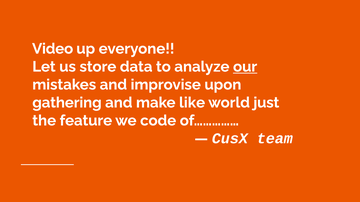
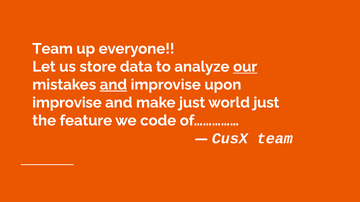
Video: Video -> Team (53, 49)
and underline: none -> present (113, 85)
gathering: gathering -> improvise (67, 103)
make like: like -> just (192, 103)
